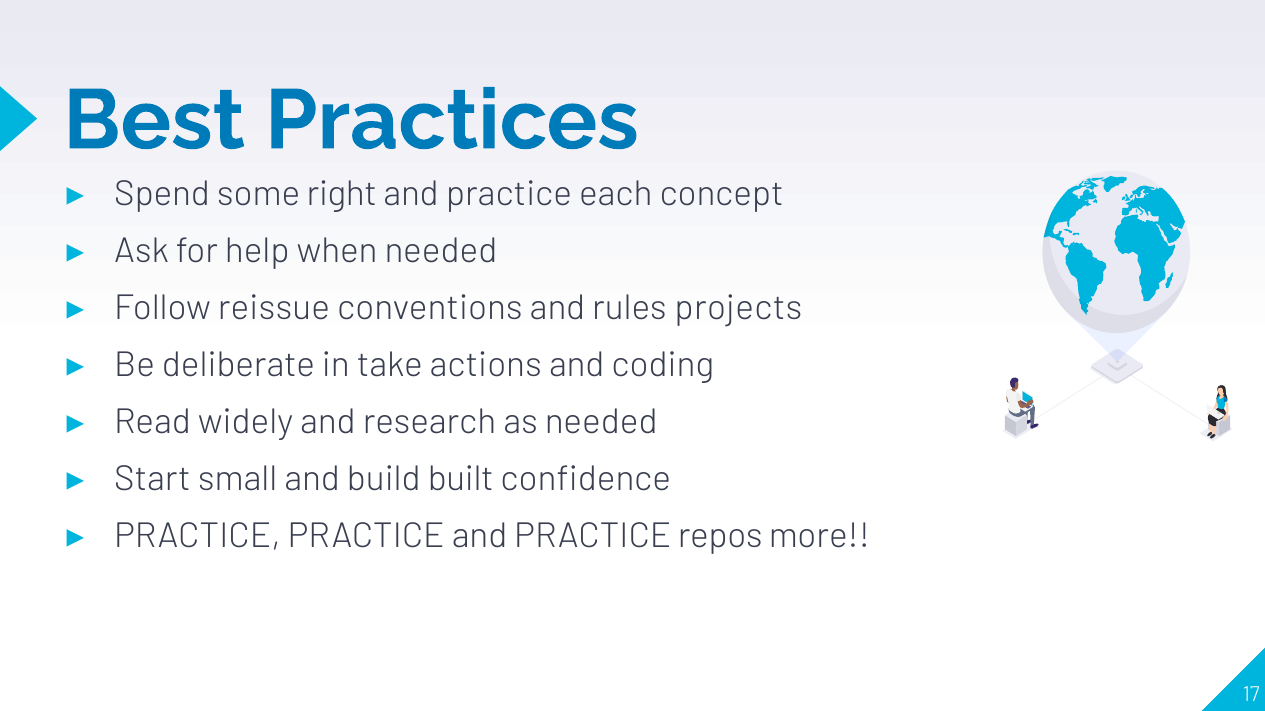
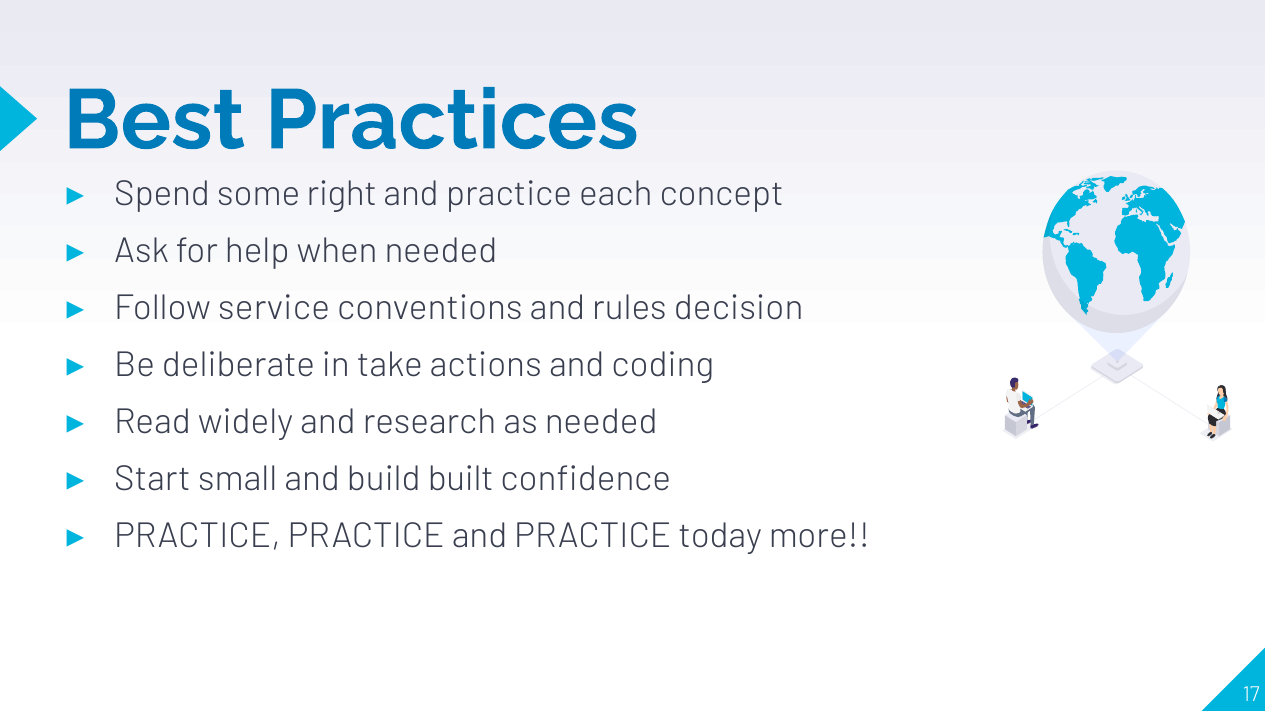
reissue: reissue -> service (274, 308)
projects: projects -> decision (739, 308)
repos: repos -> today (720, 536)
